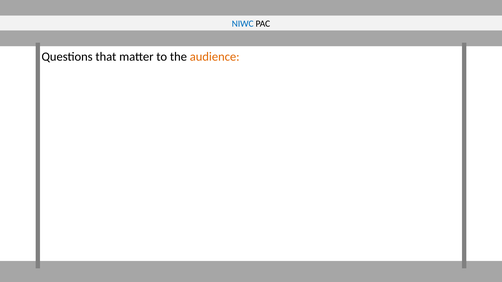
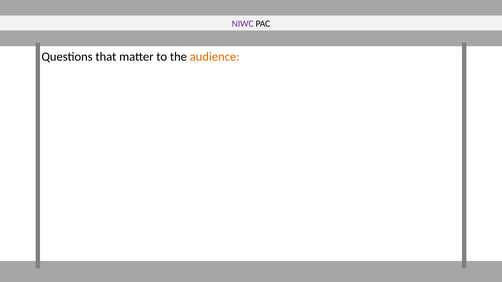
NIWC colour: blue -> purple (243, 24)
